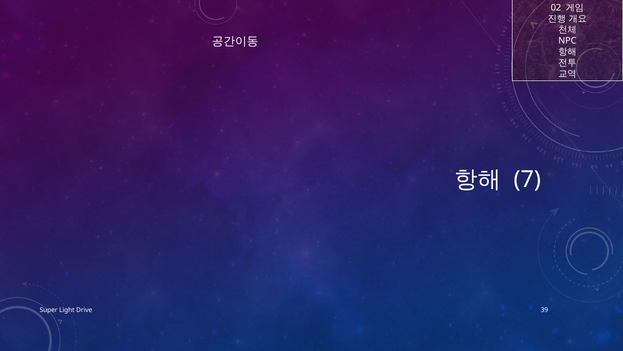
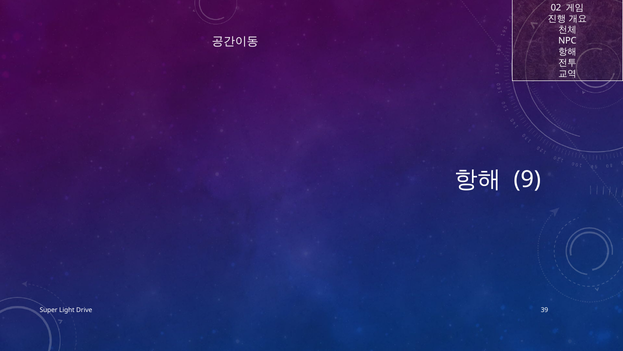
7: 7 -> 9 (527, 179)
